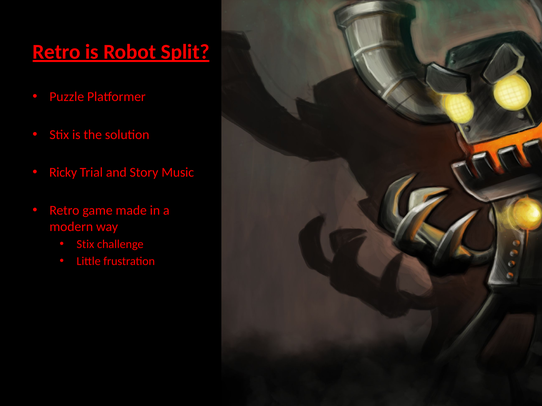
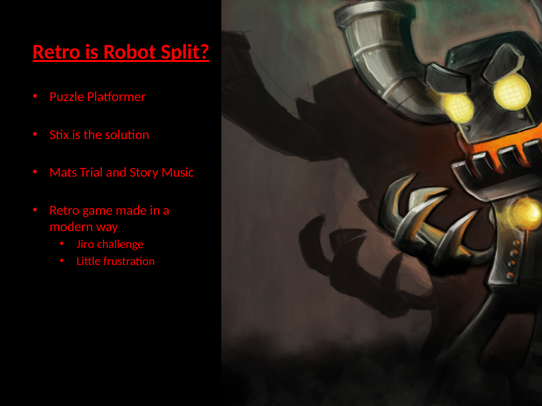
Ricky: Ricky -> Mats (63, 173)
Stix: Stix -> Jiro (85, 245)
